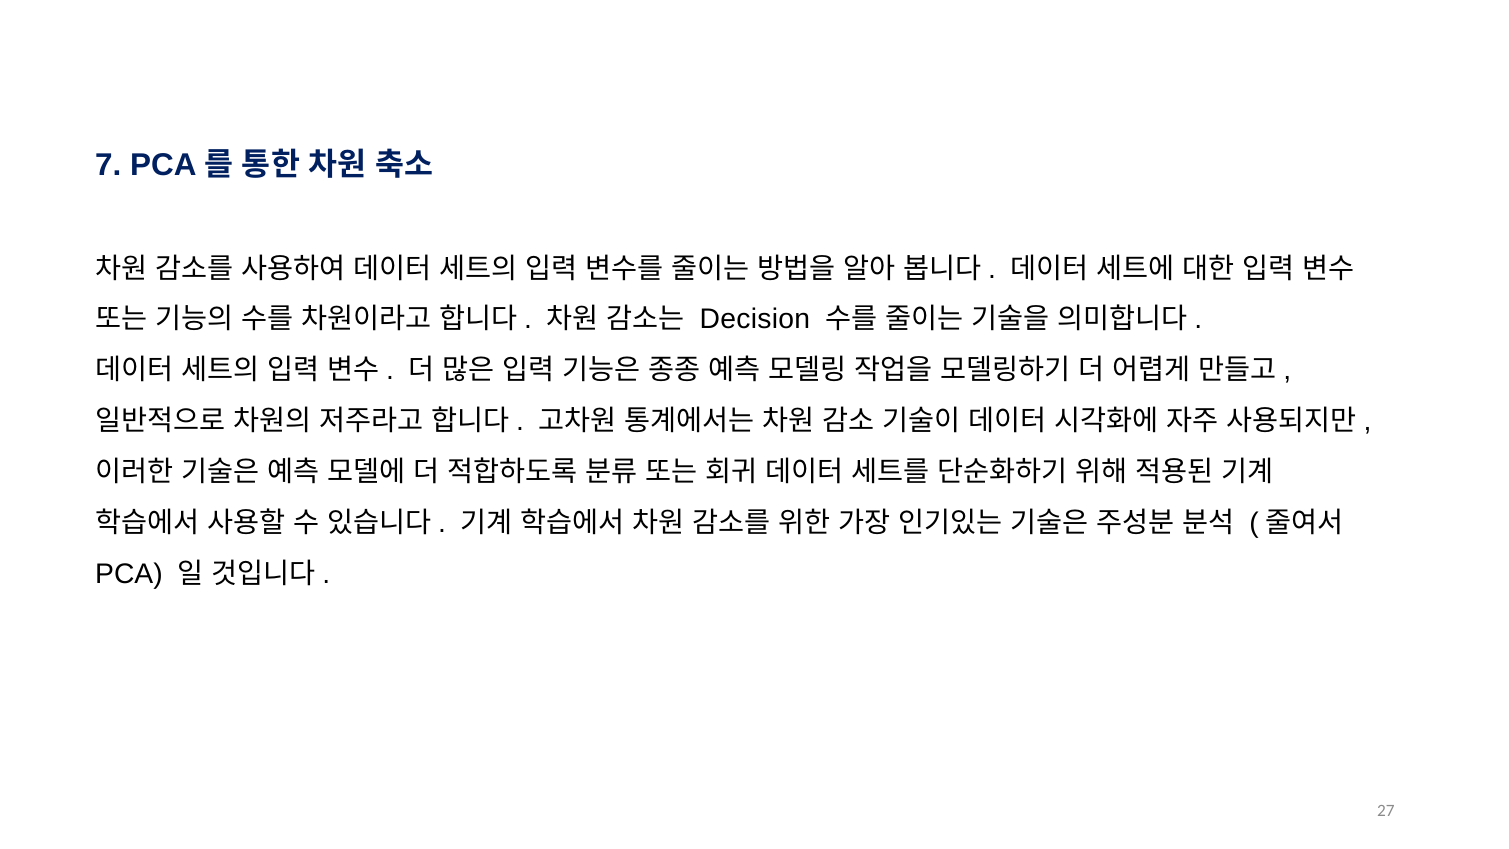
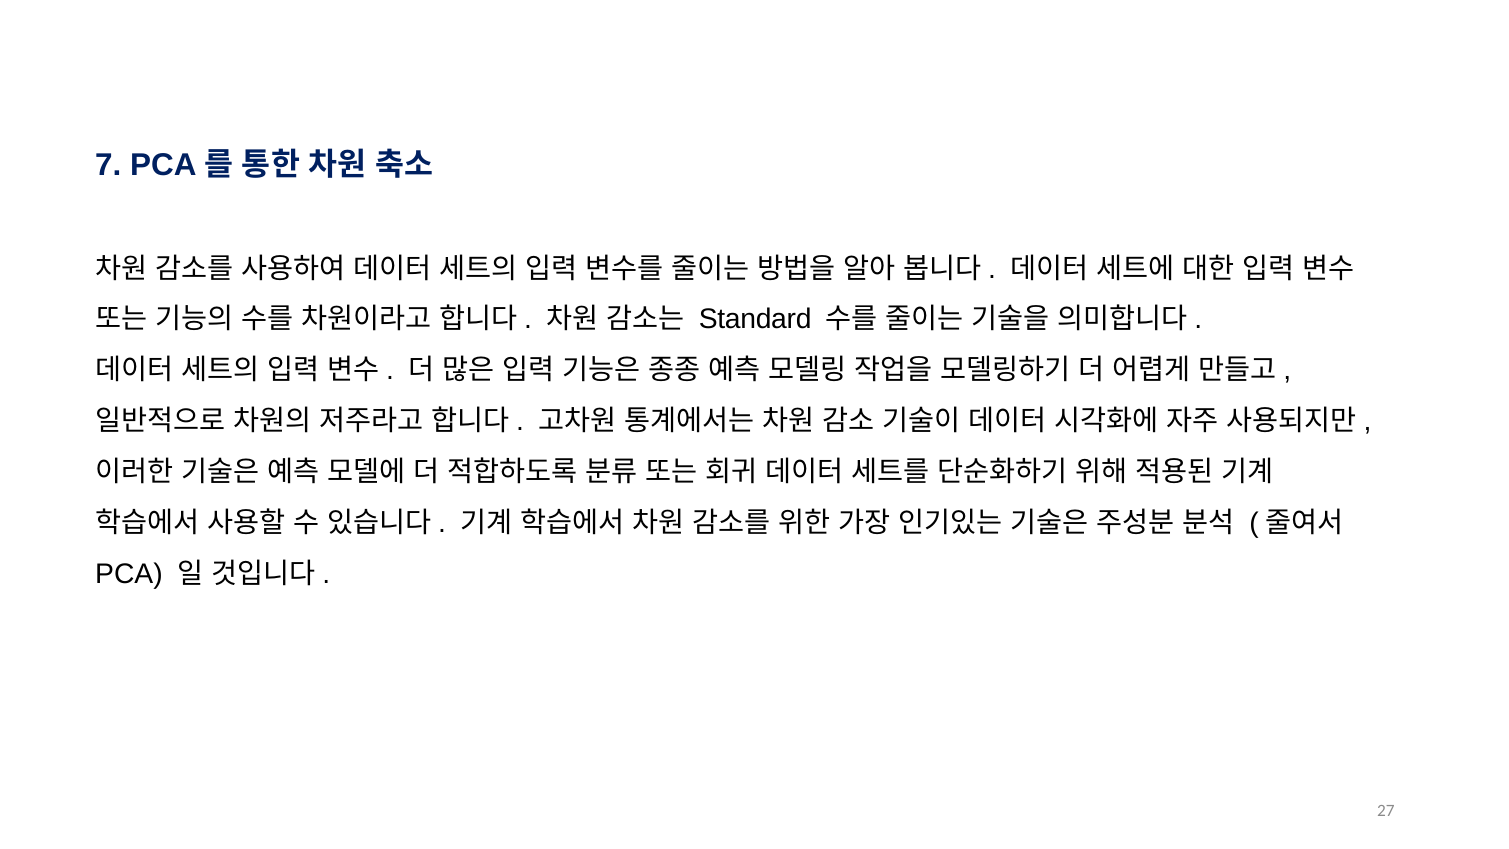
Decision: Decision -> Standard (755, 320)
